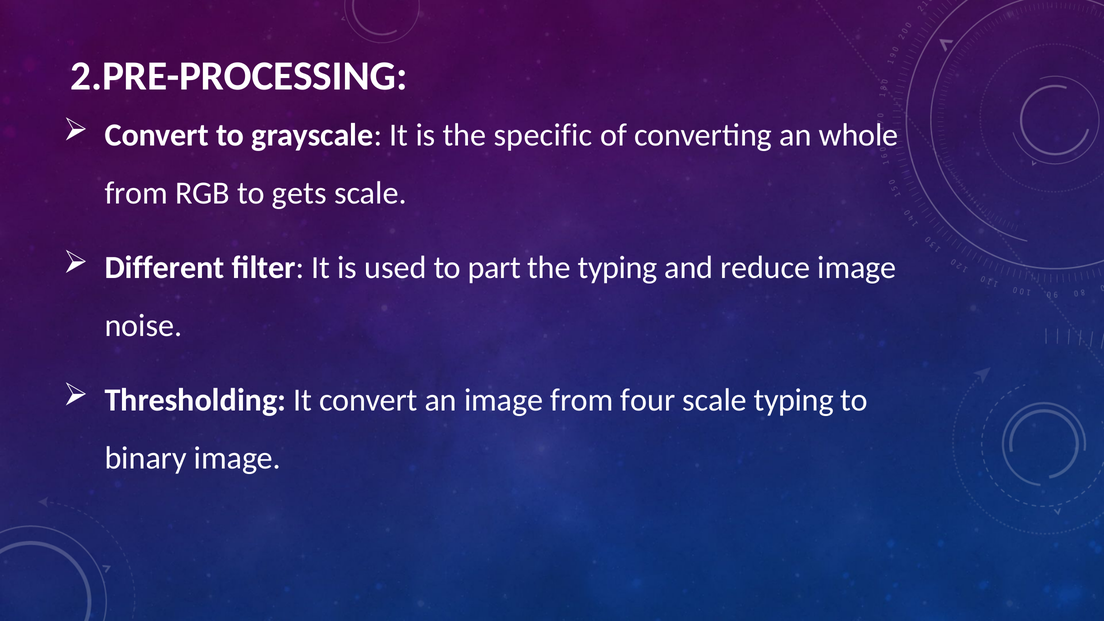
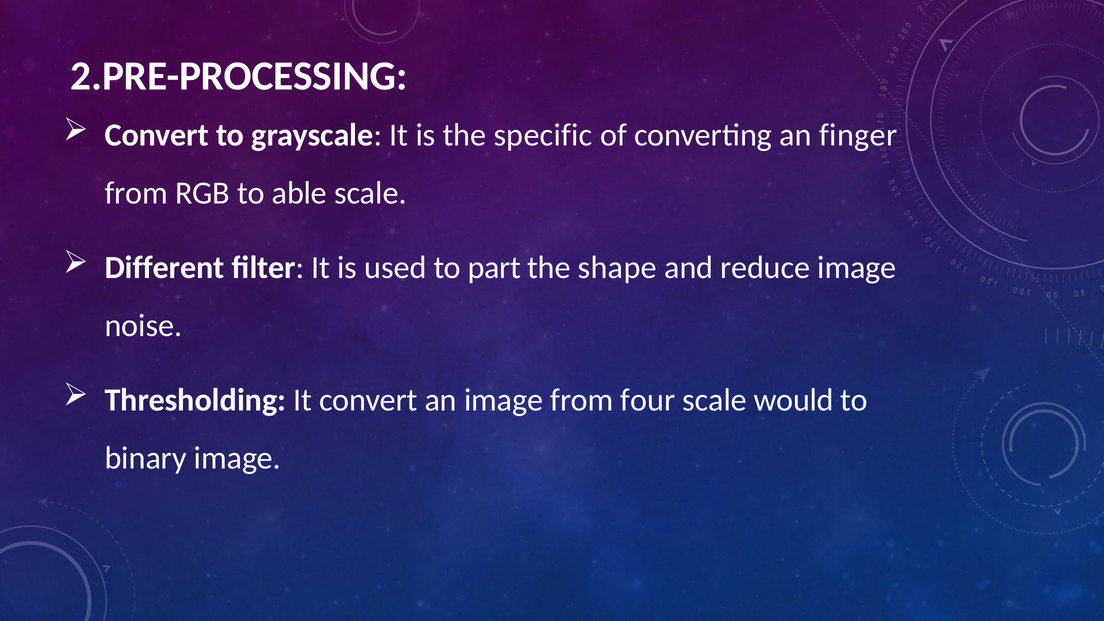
whole: whole -> finger (858, 135)
gets: gets -> able (299, 193)
the typing: typing -> shape (617, 268)
scale typing: typing -> would (794, 400)
